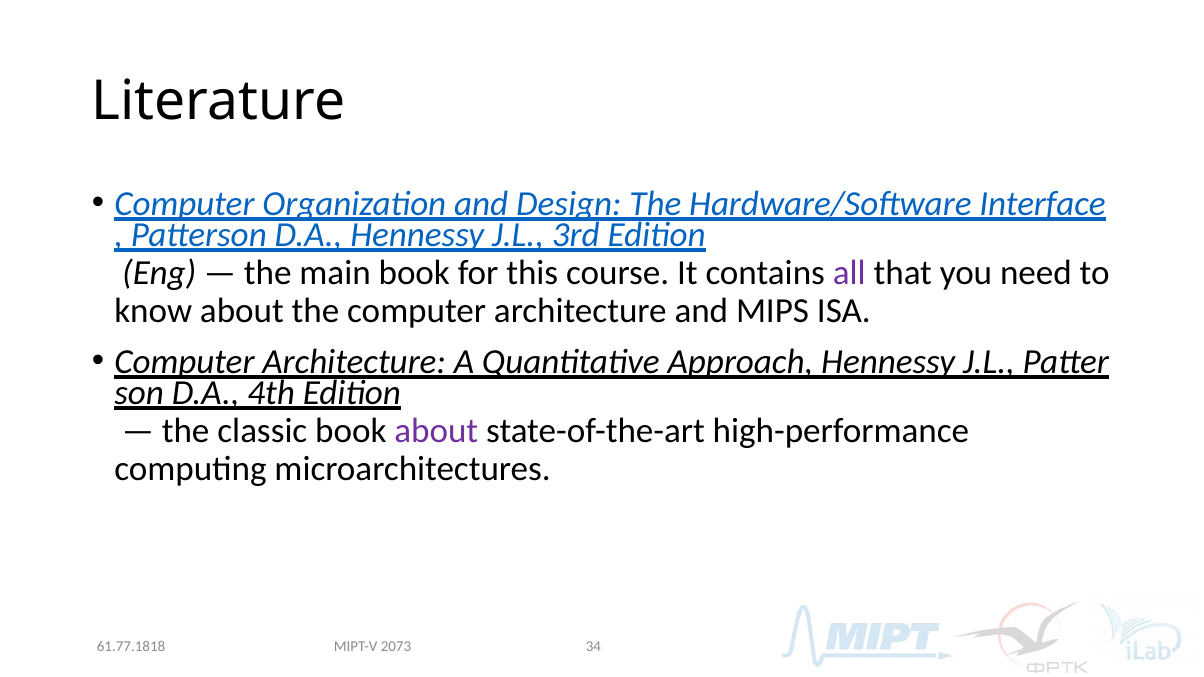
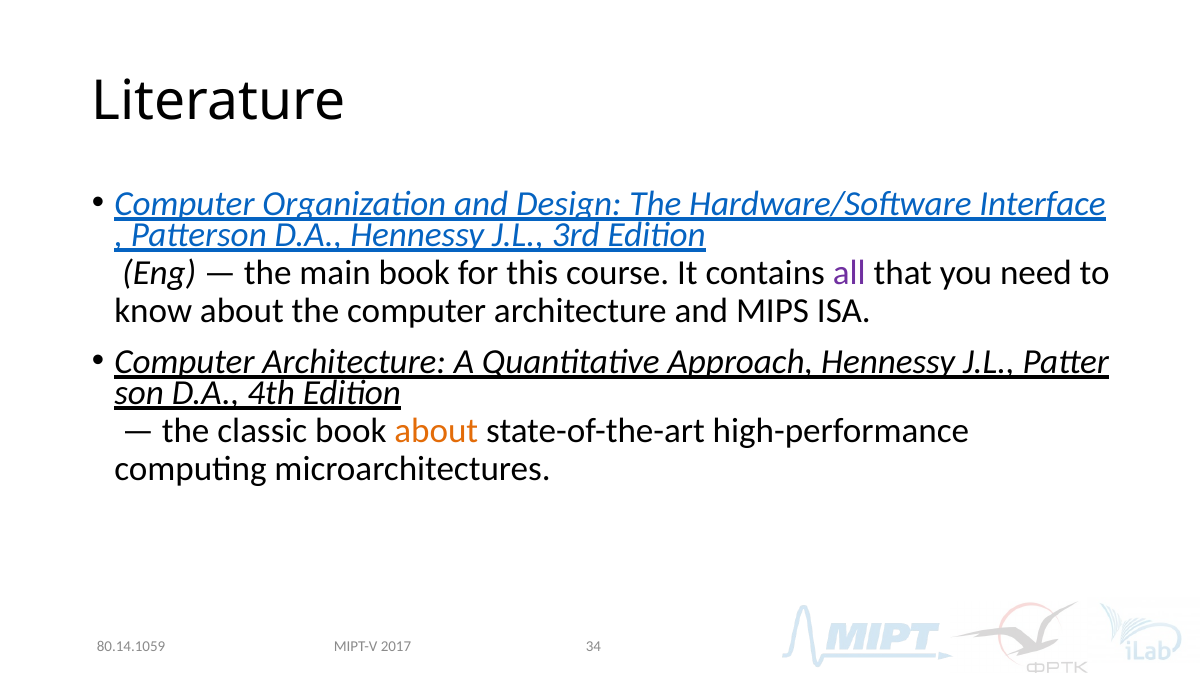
about colour: purple -> orange (436, 431)
2073: 2073 -> 2017 (396, 647)
61.77.1818: 61.77.1818 -> 80.14.1059 (131, 647)
